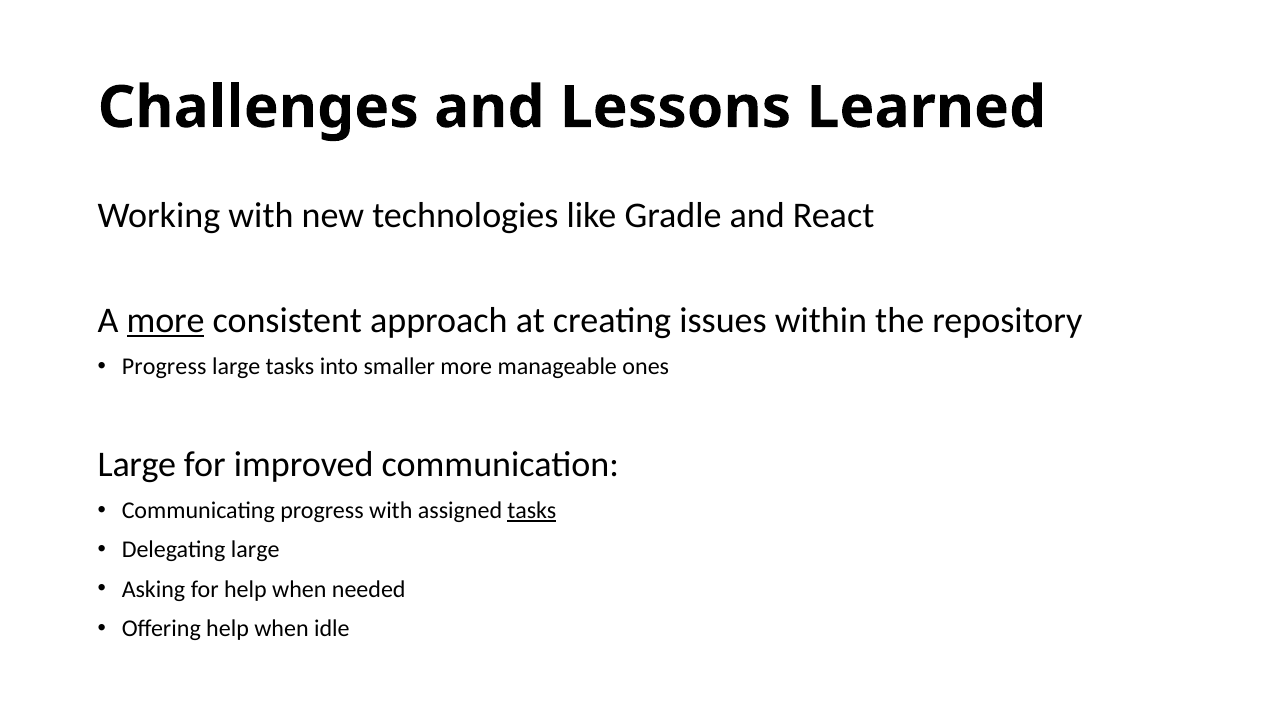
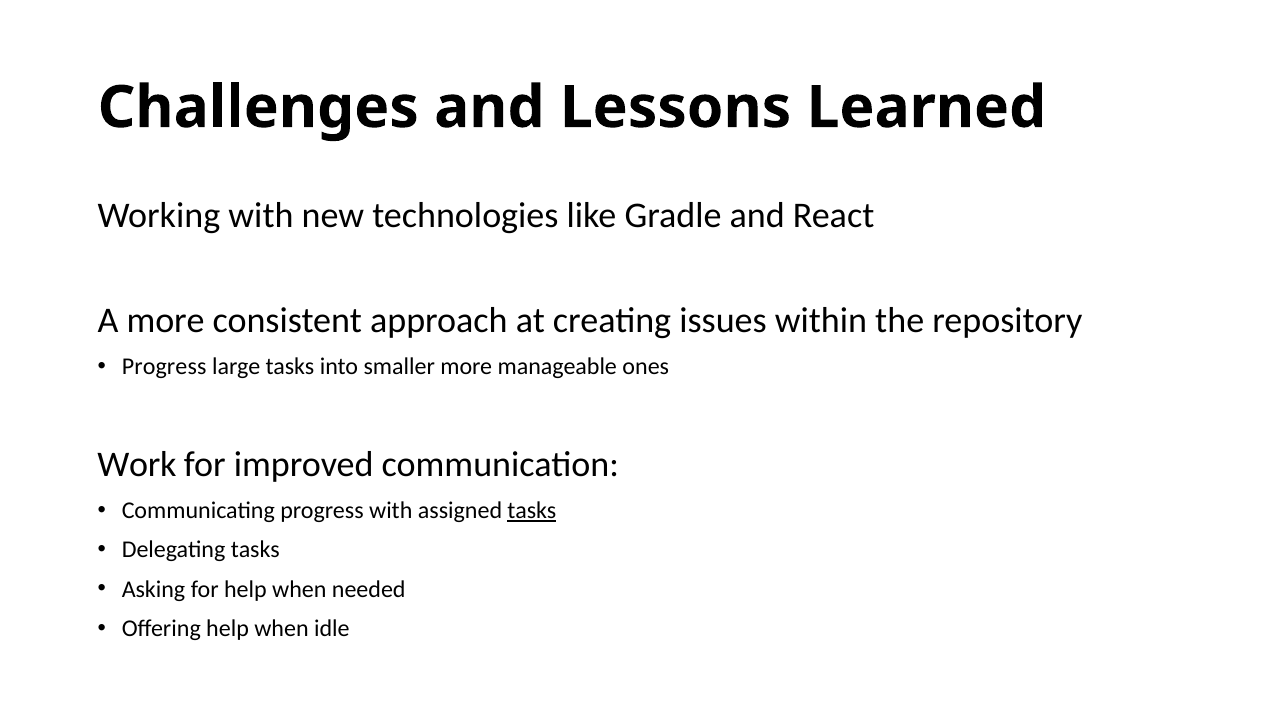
more underline: present -> none (166, 321)
Large: Large -> Work (137, 465)
Delegating large: large -> tasks (255, 550)
